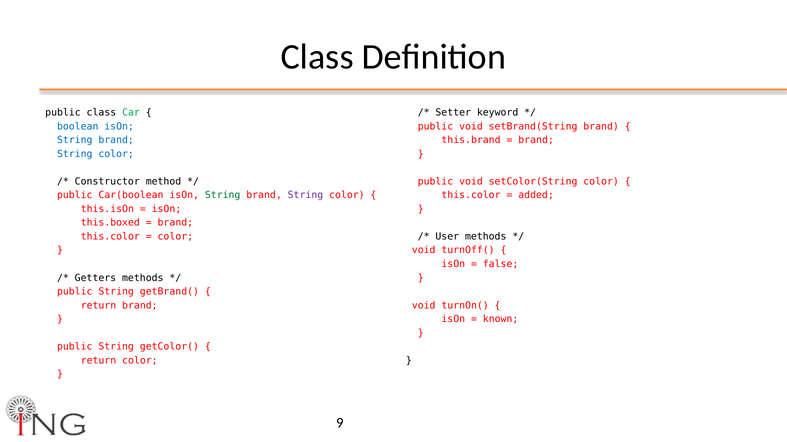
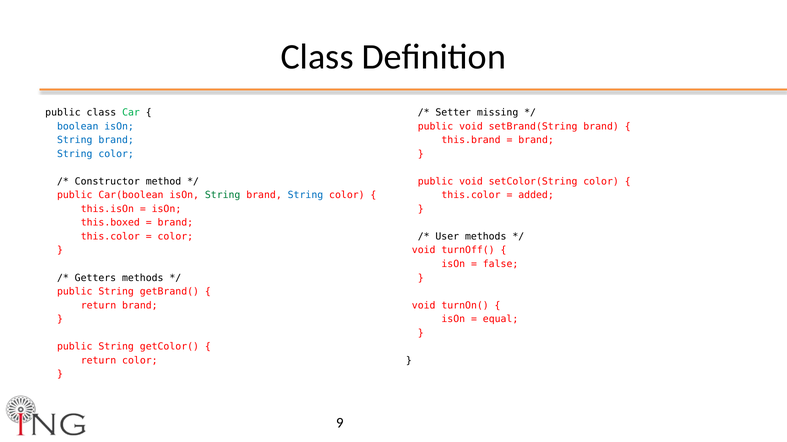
keyword: keyword -> missing (498, 113)
String colour: purple -> blue (305, 196)
known: known -> equal (501, 320)
